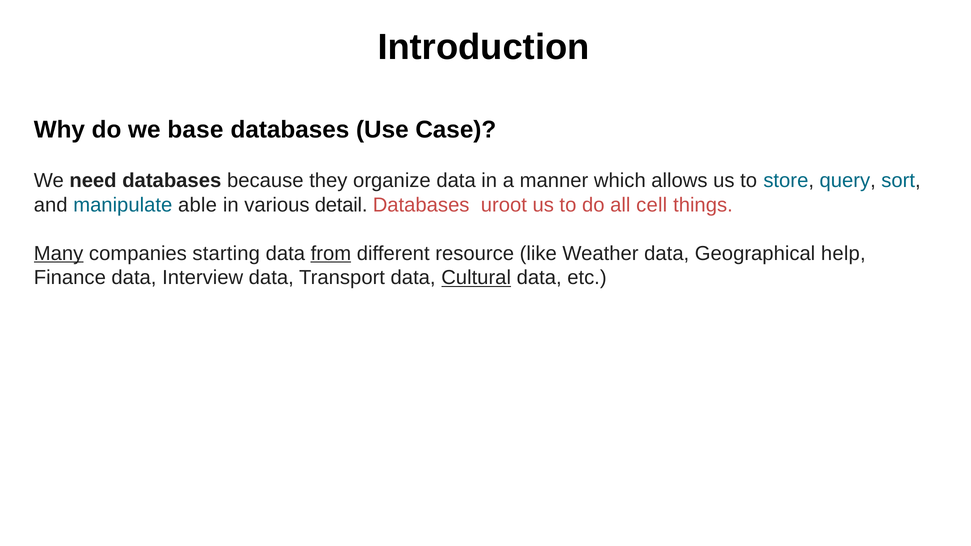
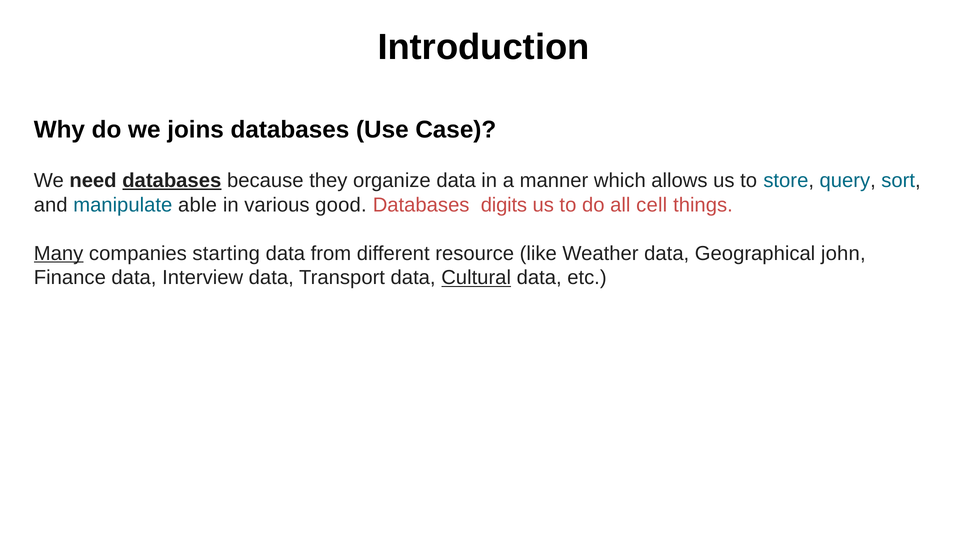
base: base -> joins (196, 130)
databases underline: none -> present (172, 181)
detail: detail -> good (341, 205)
uroot: uroot -> digits (504, 205)
from underline: present -> none (331, 253)
help: help -> john (843, 253)
